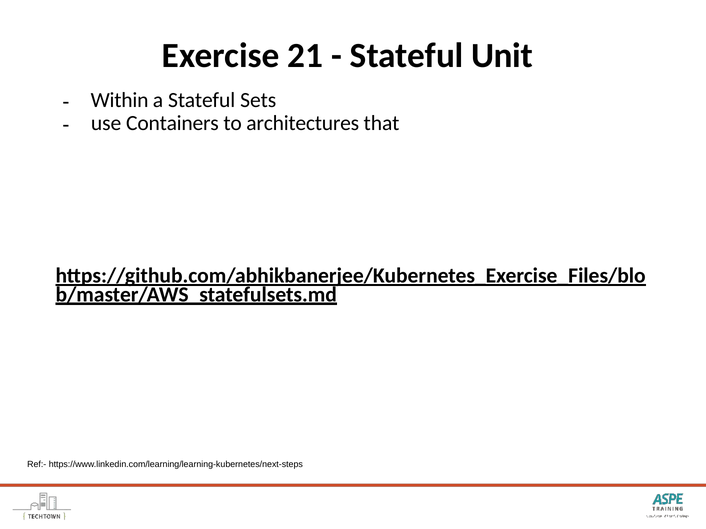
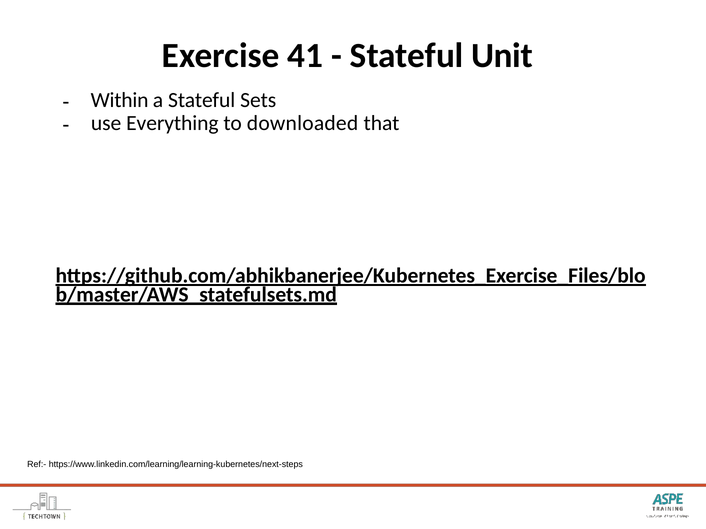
21: 21 -> 41 (305, 56)
Containers: Containers -> Everything (172, 123)
architectures: architectures -> downloaded (303, 123)
